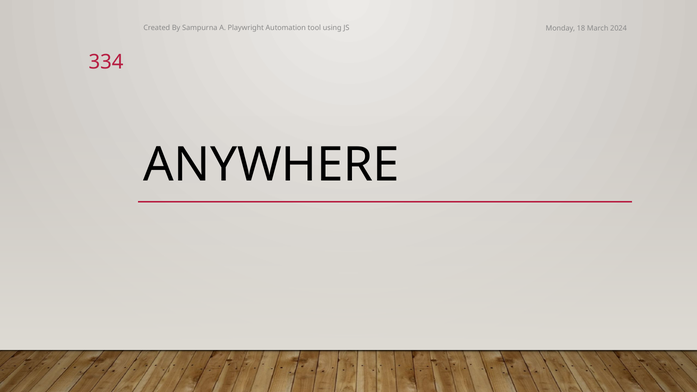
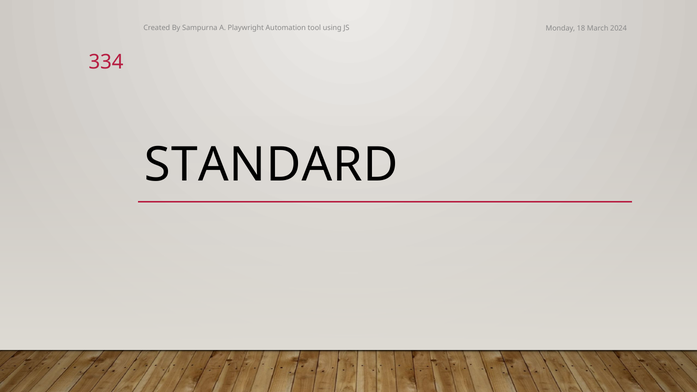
ANYWHERE: ANYWHERE -> STANDARD (271, 165)
